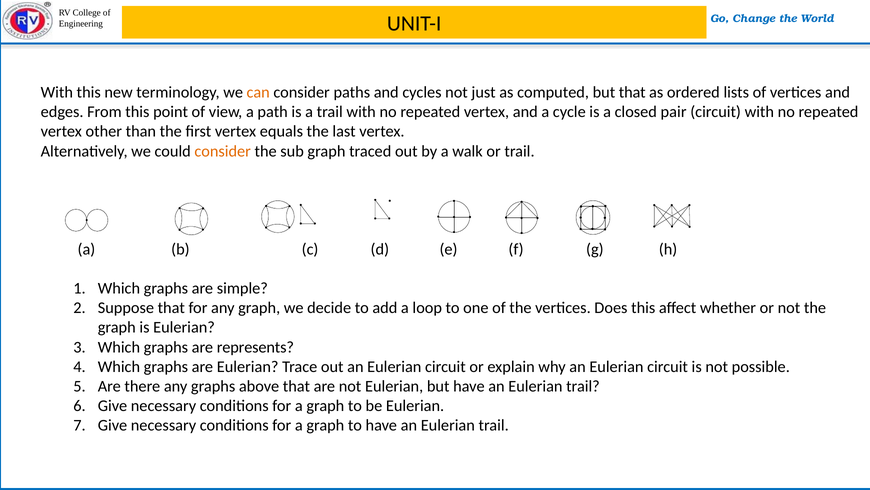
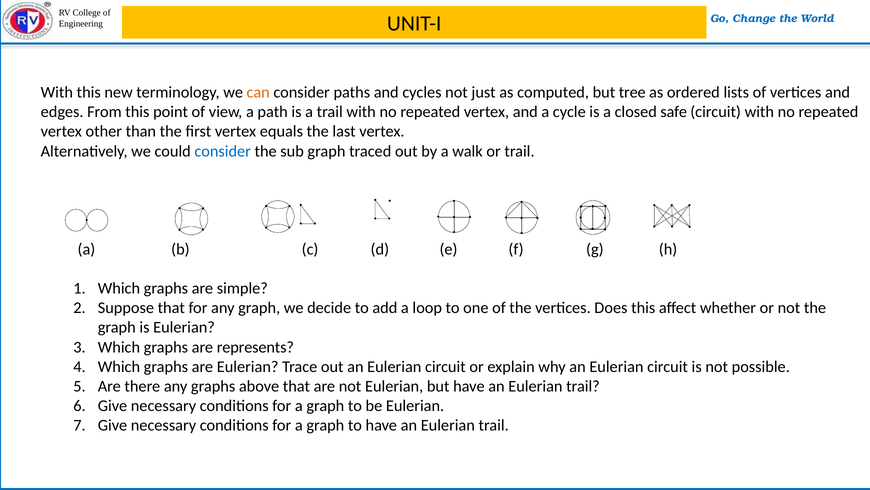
but that: that -> tree (632, 92)
pair: pair -> safe (674, 112)
consider colour: orange -> blue (223, 151)
